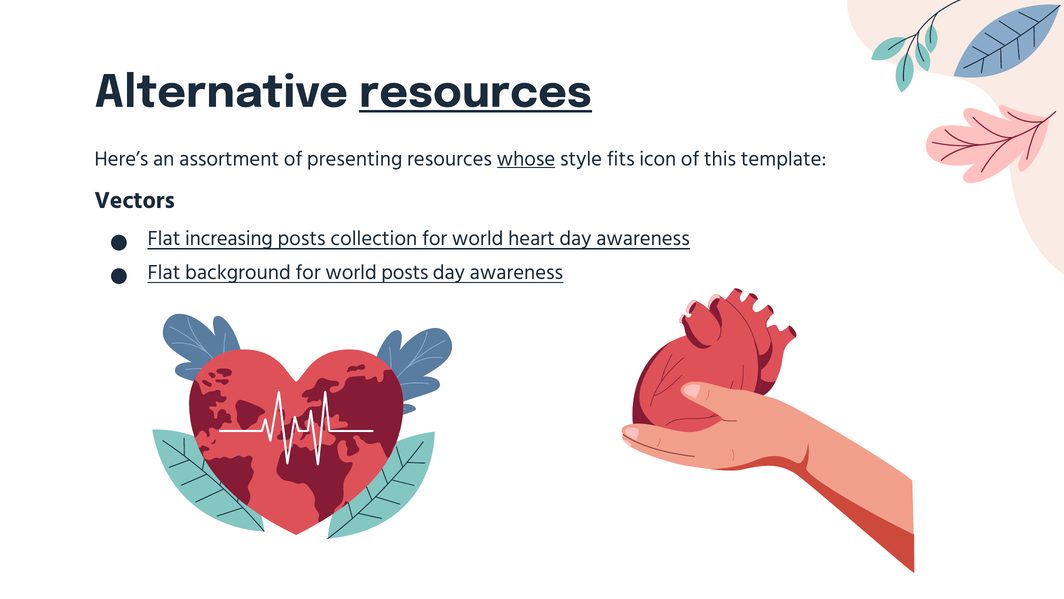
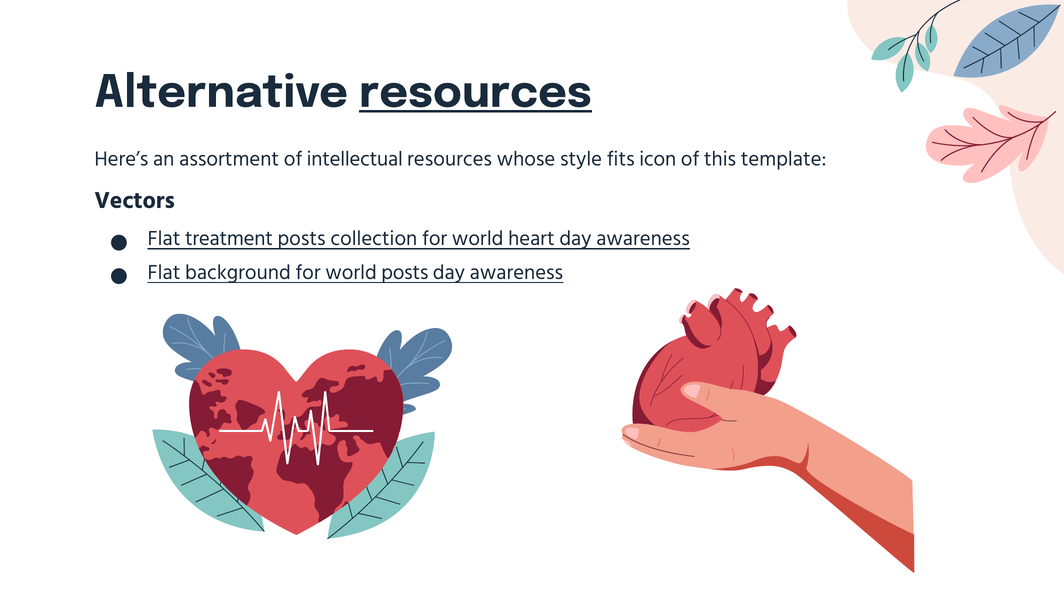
presenting: presenting -> intellectual (355, 159)
whose underline: present -> none (526, 159)
increasing: increasing -> treatment (229, 238)
